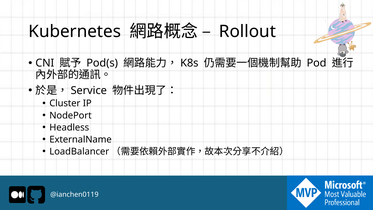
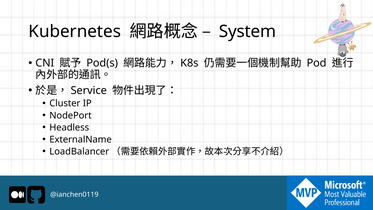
Rollout: Rollout -> System (248, 31)
